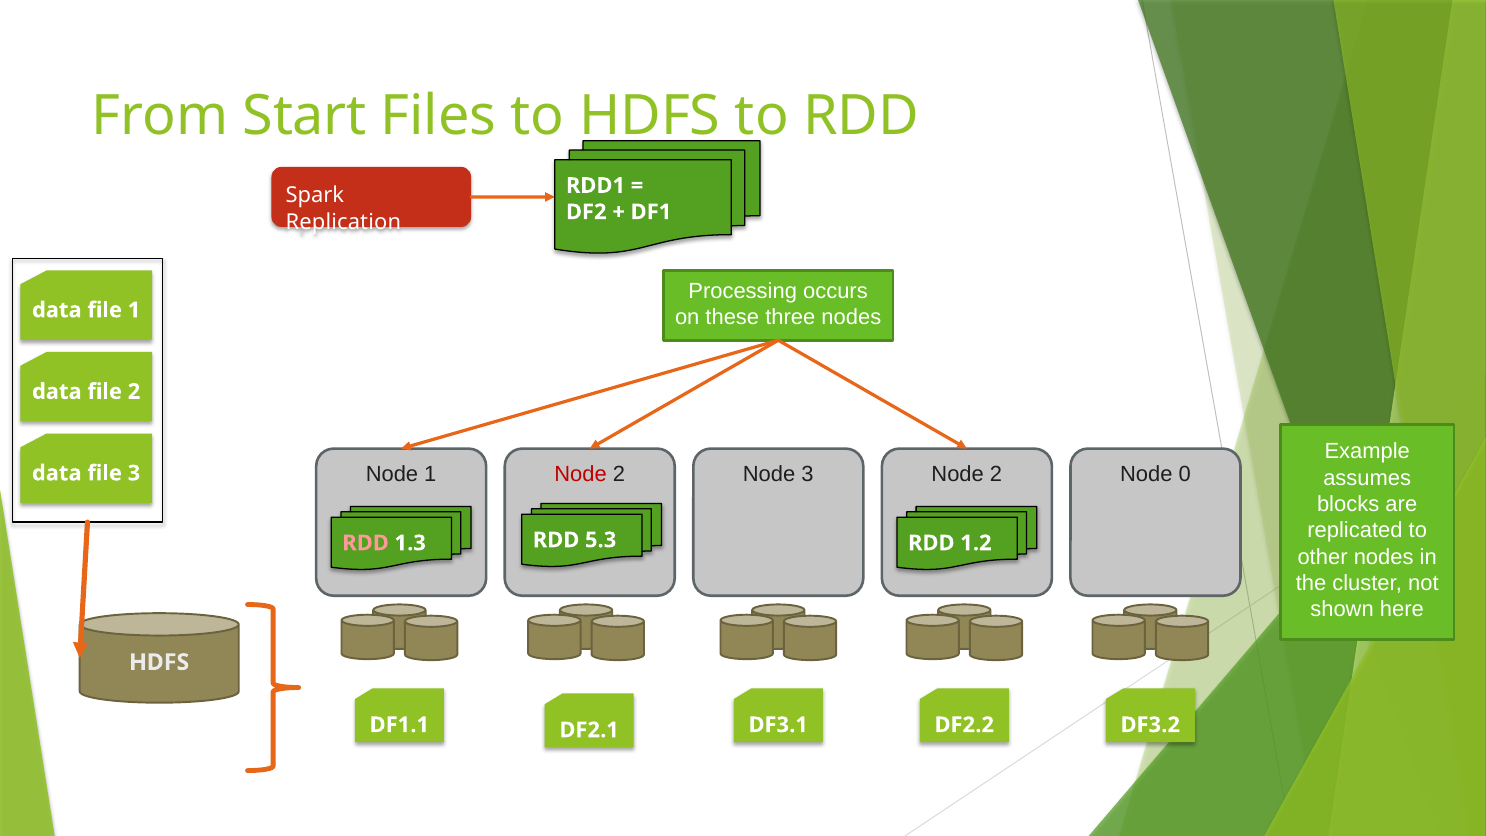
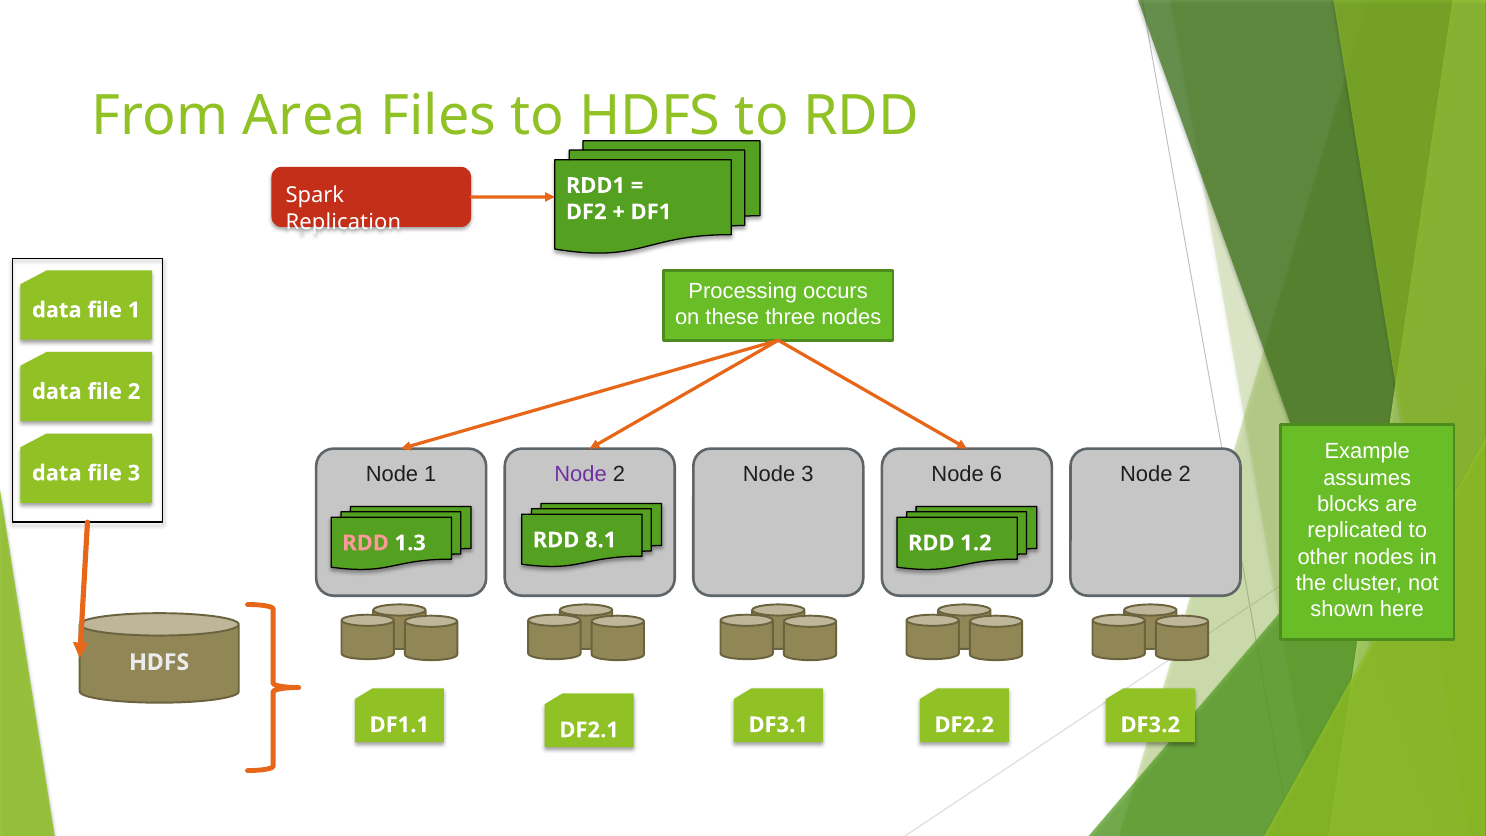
Start: Start -> Area (304, 116)
Node colour: red -> purple (581, 474)
3 Node 2: 2 -> 6 (996, 474)
0: 0 -> 2 (1185, 474)
5.3: 5.3 -> 8.1 (601, 540)
